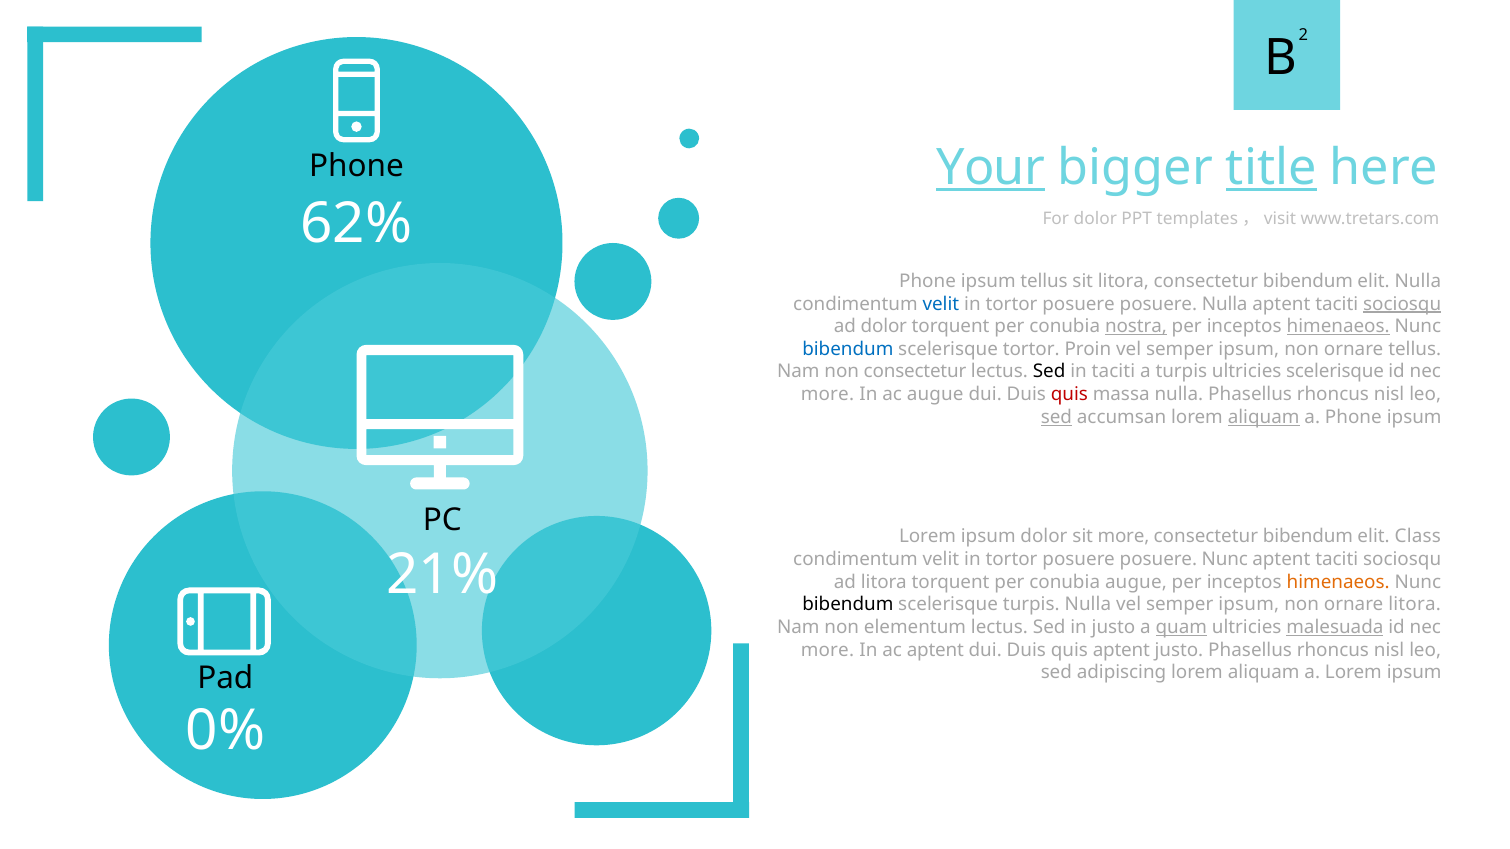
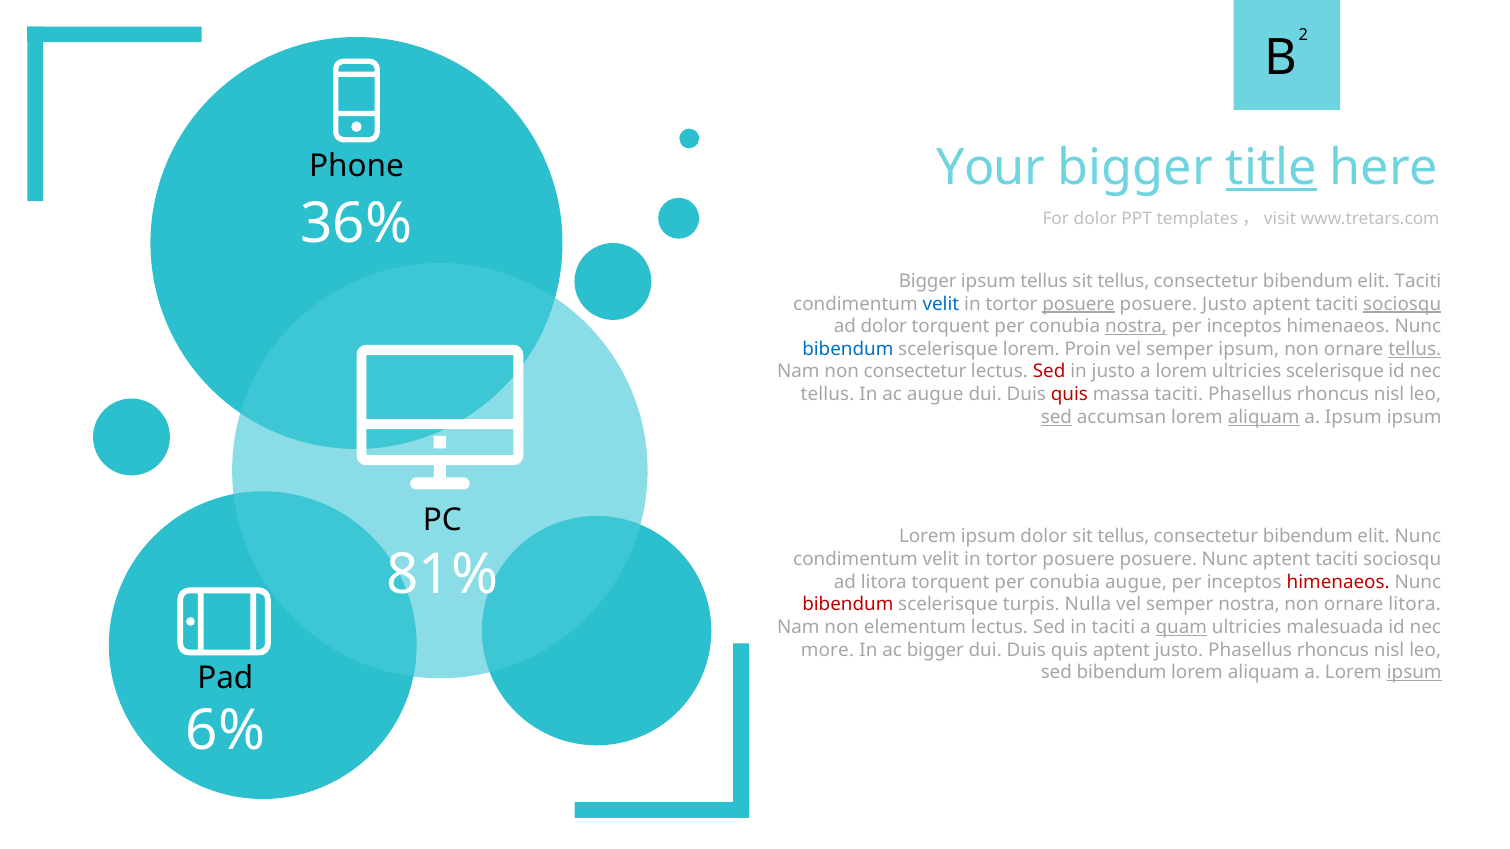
Your underline: present -> none (991, 168)
62%: 62% -> 36% (356, 224)
Phone: Phone -> Bigger (928, 281)
litora: litora -> tellus (1123, 281)
elit Nulla: Nulla -> Taciti (1418, 281)
posuere underline: none -> present (1079, 304)
posuere Nulla: Nulla -> Justo (1225, 304)
himenaeos underline: present -> none (1338, 327)
scelerisque tortor: tortor -> lorem (1031, 349)
tellus underline: none -> present (1415, 349)
Sed colour: black -> red (1049, 372)
in taciti: taciti -> justo (1113, 372)
turpis: turpis -> lorem (1181, 372)
more: more -> tellus (827, 395)
massa nulla: nulla -> taciti (1179, 395)
a Phone: Phone -> Ipsum (1353, 417)
dolor sit more: more -> tellus (1123, 537)
elit Class: Class -> Nunc (1418, 537)
21%: 21% -> 81% (442, 576)
himenaeos colour: orange -> red (1338, 582)
bibendum colour: black -> red (848, 605)
ipsum: ipsum -> nostra (1249, 605)
in justo: justo -> taciti (1113, 627)
malesuada underline: present -> none (1335, 627)
ac aptent: aptent -> bigger (935, 650)
sed adipiscing: adipiscing -> bibendum (1122, 673)
ipsum underline: none -> present (1414, 673)
0%: 0% -> 6% (225, 731)
